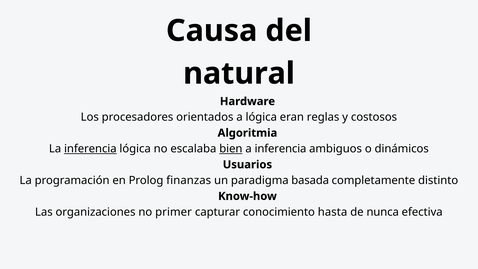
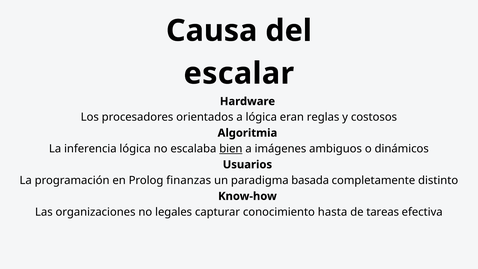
natural: natural -> escalar (239, 73)
inferencia underline: present -> none (90, 149)
a inferencia: inferencia -> imágenes (280, 149)
primer: primer -> legales (174, 212)
nunca: nunca -> tareas (383, 212)
